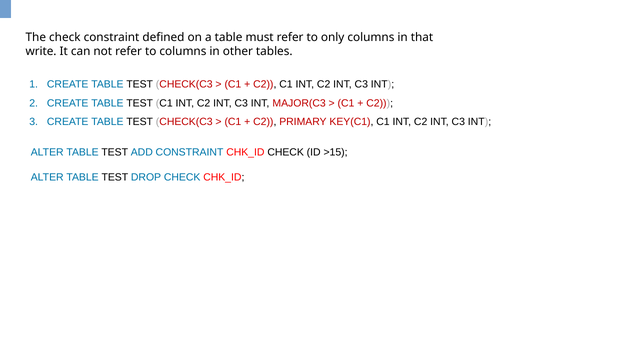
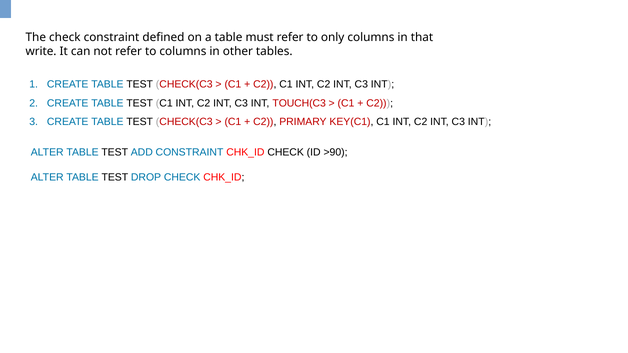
MAJOR(C3: MAJOR(C3 -> TOUCH(C3 (299, 103)
>15: >15 -> >90 (336, 152)
